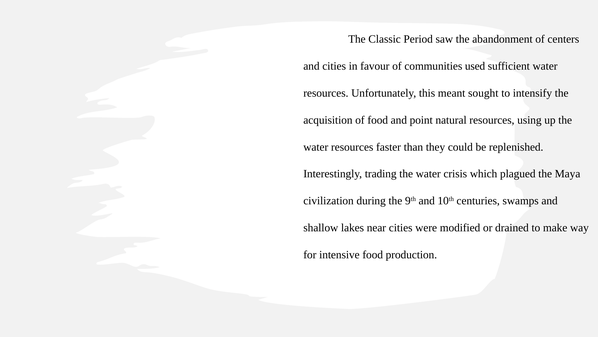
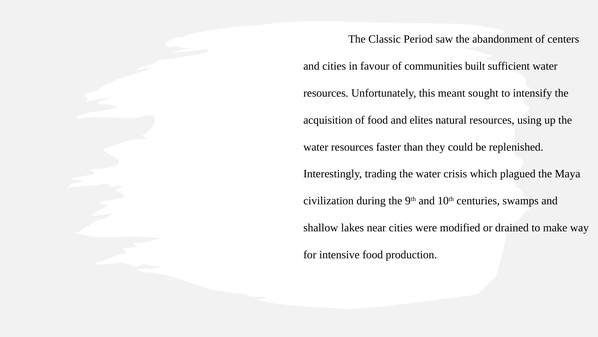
used: used -> built (475, 66)
point: point -> elites (421, 120)
